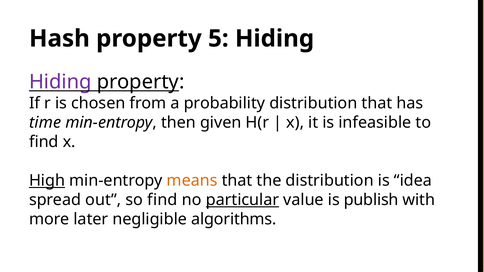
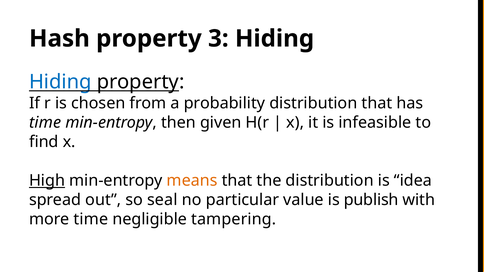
5: 5 -> 3 (218, 39)
Hiding colour: purple -> blue (60, 82)
so find: find -> seal (162, 200)
particular underline: present -> none (242, 200)
more later: later -> time (91, 220)
algorithms: algorithms -> tampering (234, 220)
